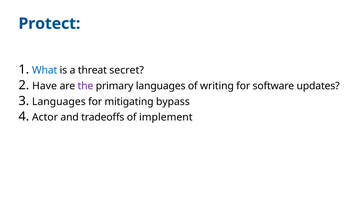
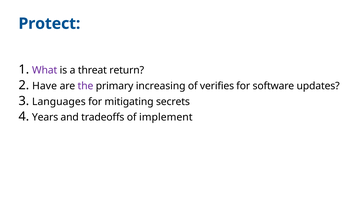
What colour: blue -> purple (45, 70)
secret: secret -> return (127, 70)
primary languages: languages -> increasing (161, 86)
writing: writing -> verifies (217, 86)
bypass: bypass -> secrets (173, 102)
Actor: Actor -> Years (45, 118)
